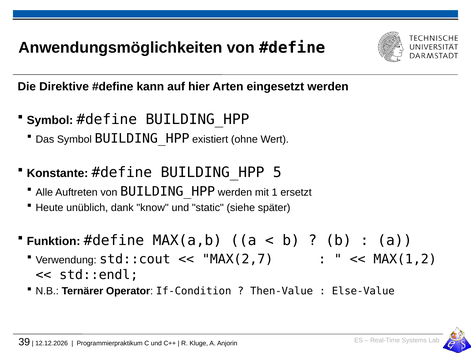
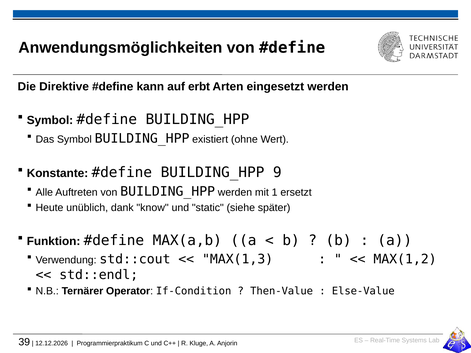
hier: hier -> erbt (199, 87)
5: 5 -> 9 (277, 173)
MAX(2,7: MAX(2,7 -> MAX(1,3 (238, 259)
